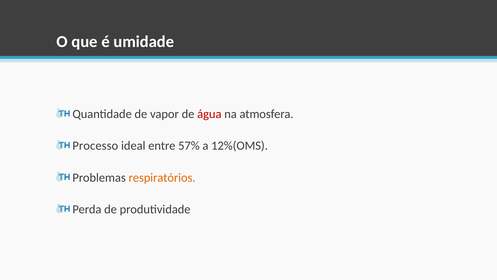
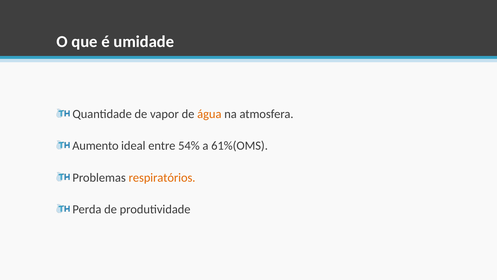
água colour: red -> orange (209, 114)
Processo: Processo -> Aumento (95, 146)
57%: 57% -> 54% (189, 146)
12%(OMS: 12%(OMS -> 61%(OMS (240, 146)
